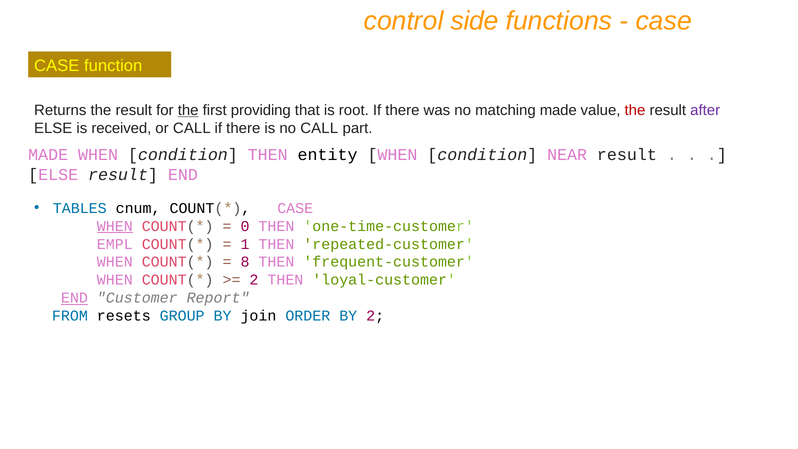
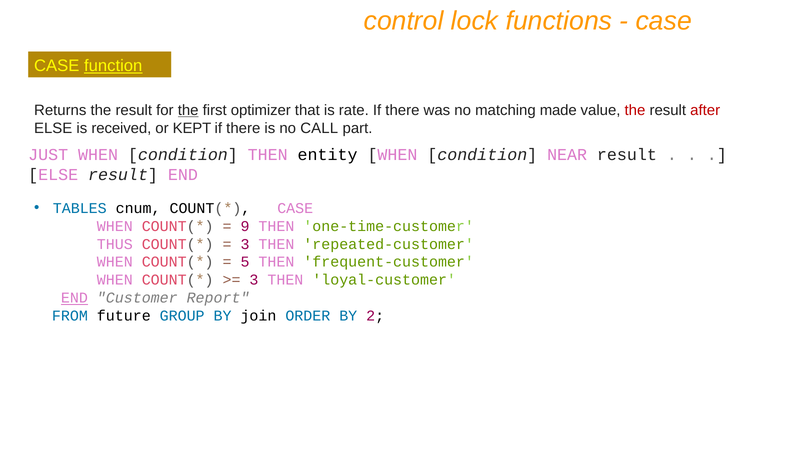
side: side -> lock (475, 21)
function underline: none -> present (113, 66)
providing: providing -> optimizer (261, 110)
root: root -> rate (354, 110)
after colour: purple -> red (705, 110)
or CALL: CALL -> KEPT (192, 128)
MADE: MADE -> JUST (48, 155)
WHEN underline: present -> none (115, 226)
0: 0 -> 9 (245, 226)
EMPL: EMPL -> THUS (115, 244)
1: 1 -> 3 (245, 244)
8: 8 -> 5 (245, 262)
2: 2 -> 3 (254, 280)
resets: resets -> future (124, 316)
